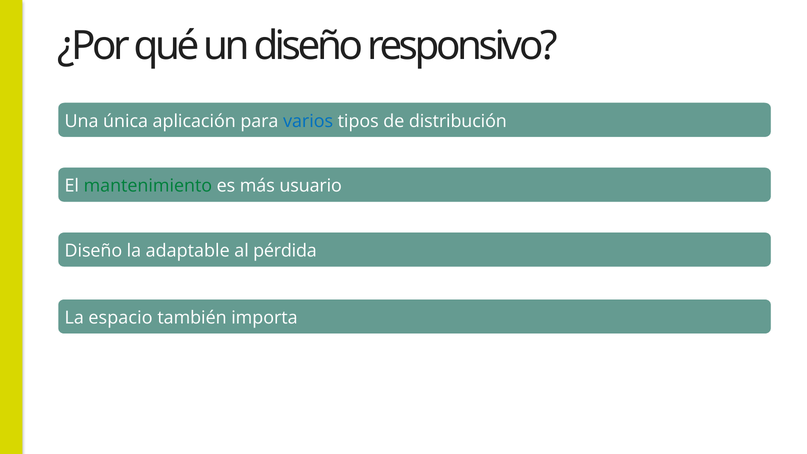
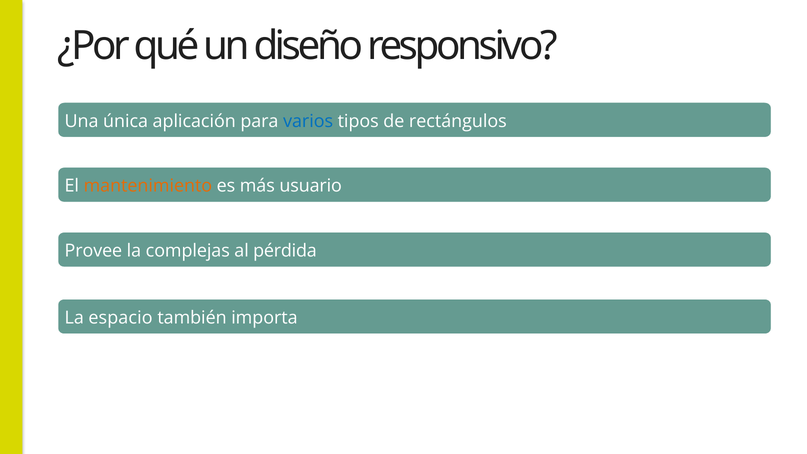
distribución: distribución -> rectángulos (458, 121)
mantenimiento colour: green -> orange (148, 186)
Diseño: Diseño -> Provee (93, 251)
adaptable: adaptable -> complejas (188, 251)
